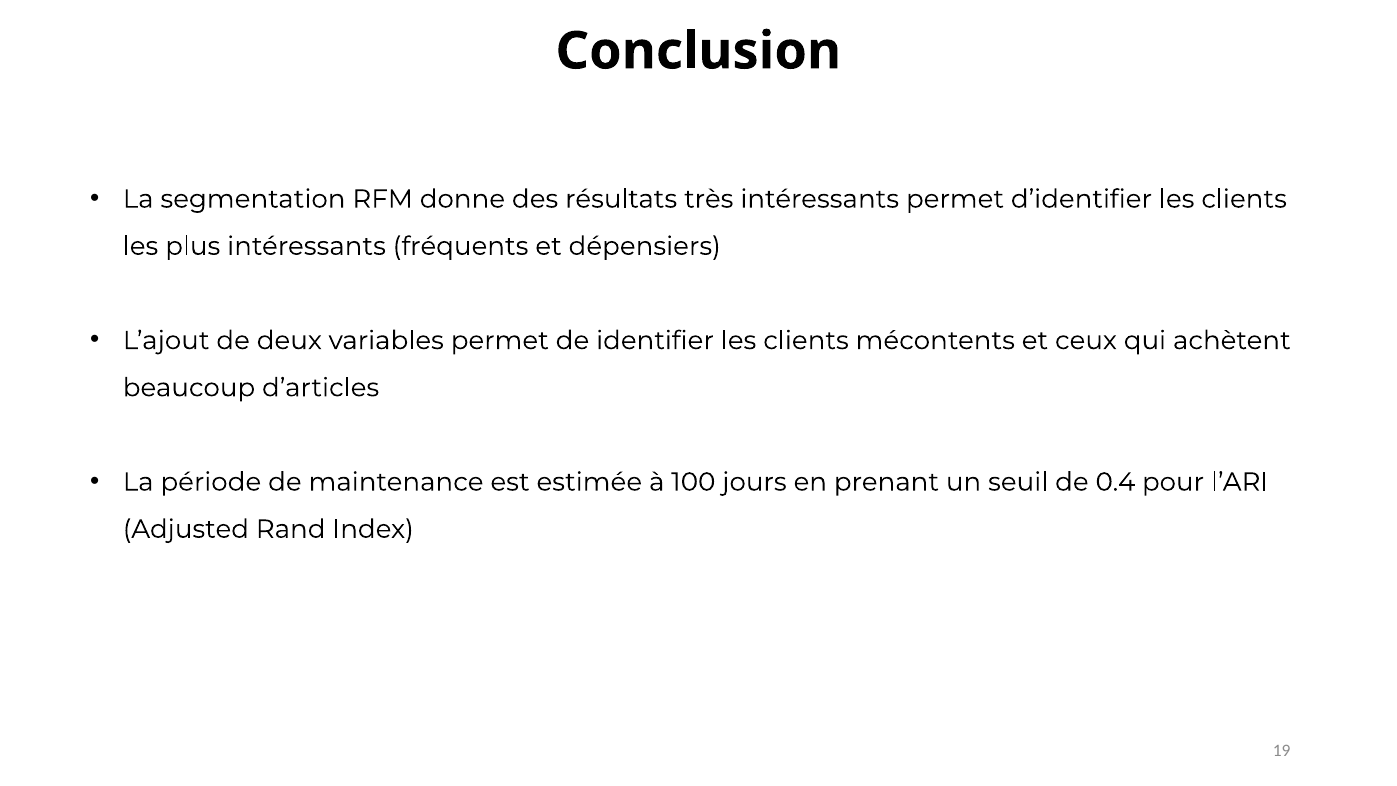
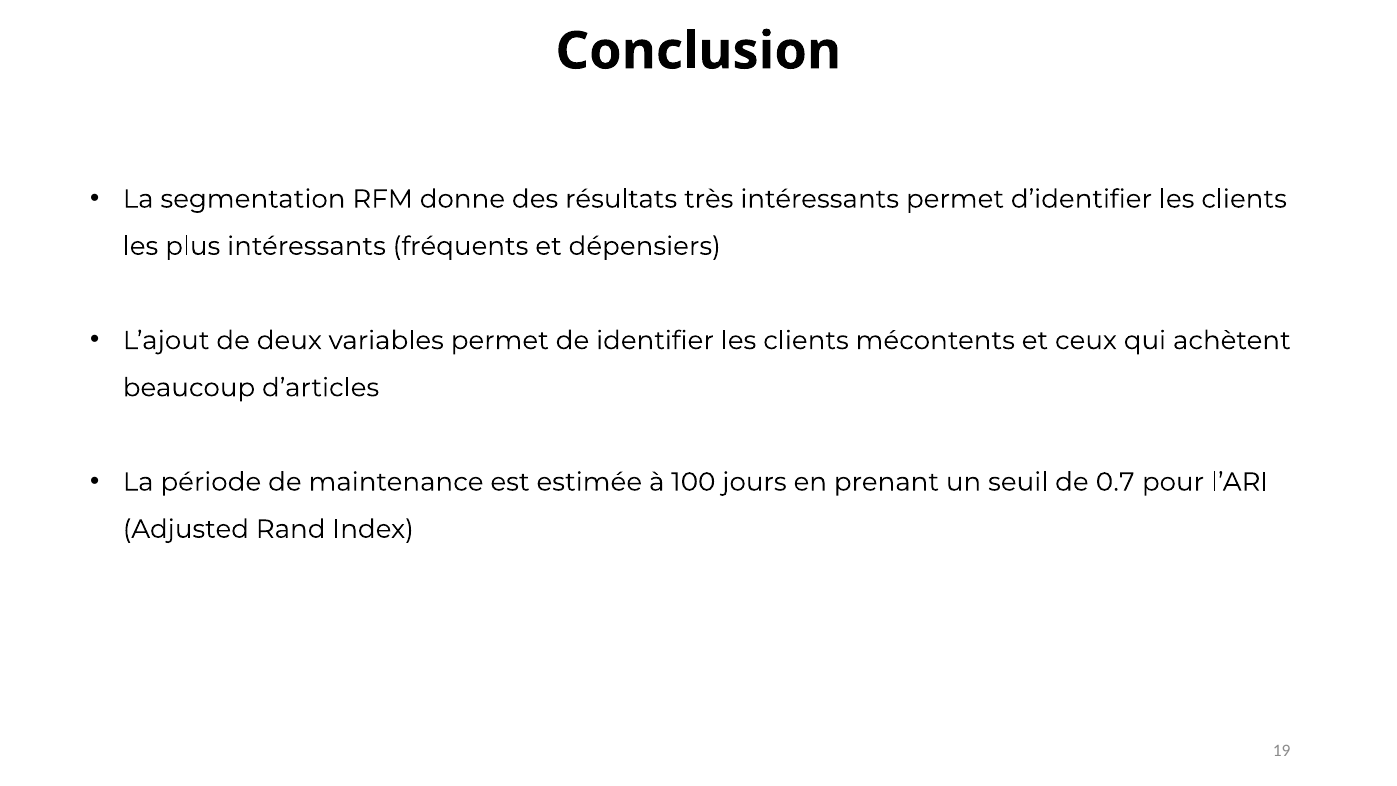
0.4: 0.4 -> 0.7 (1115, 482)
